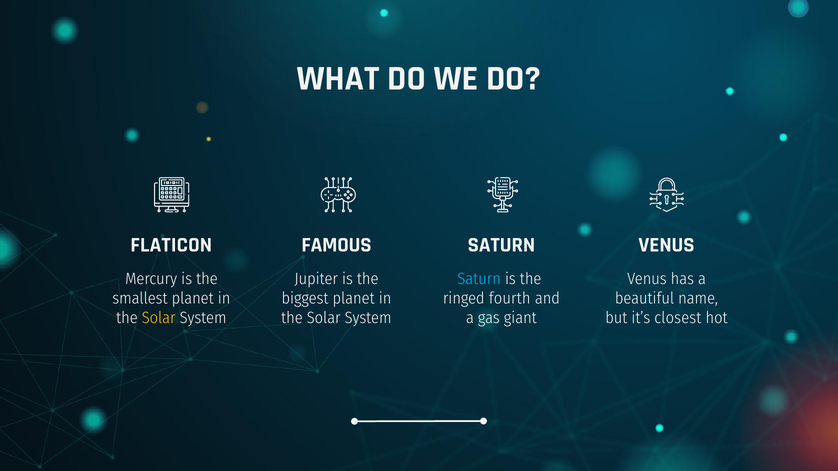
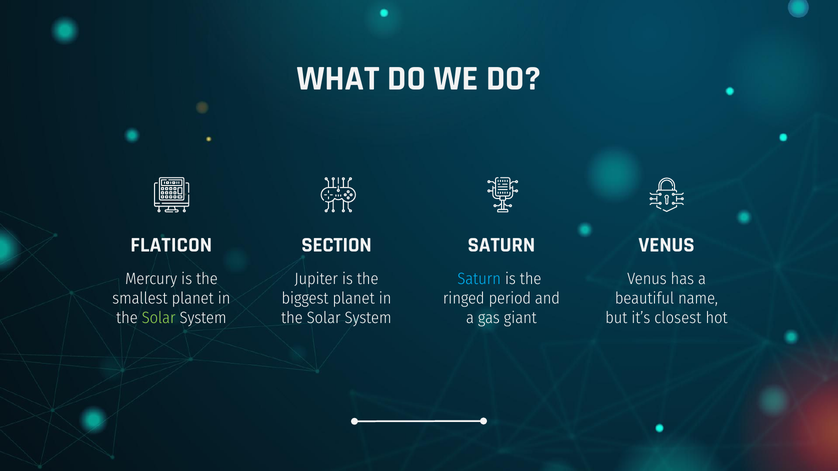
FAMOUS: FAMOUS -> SECTION (337, 245)
fourth: fourth -> period (510, 299)
Solar colour: yellow -> light green (159, 318)
